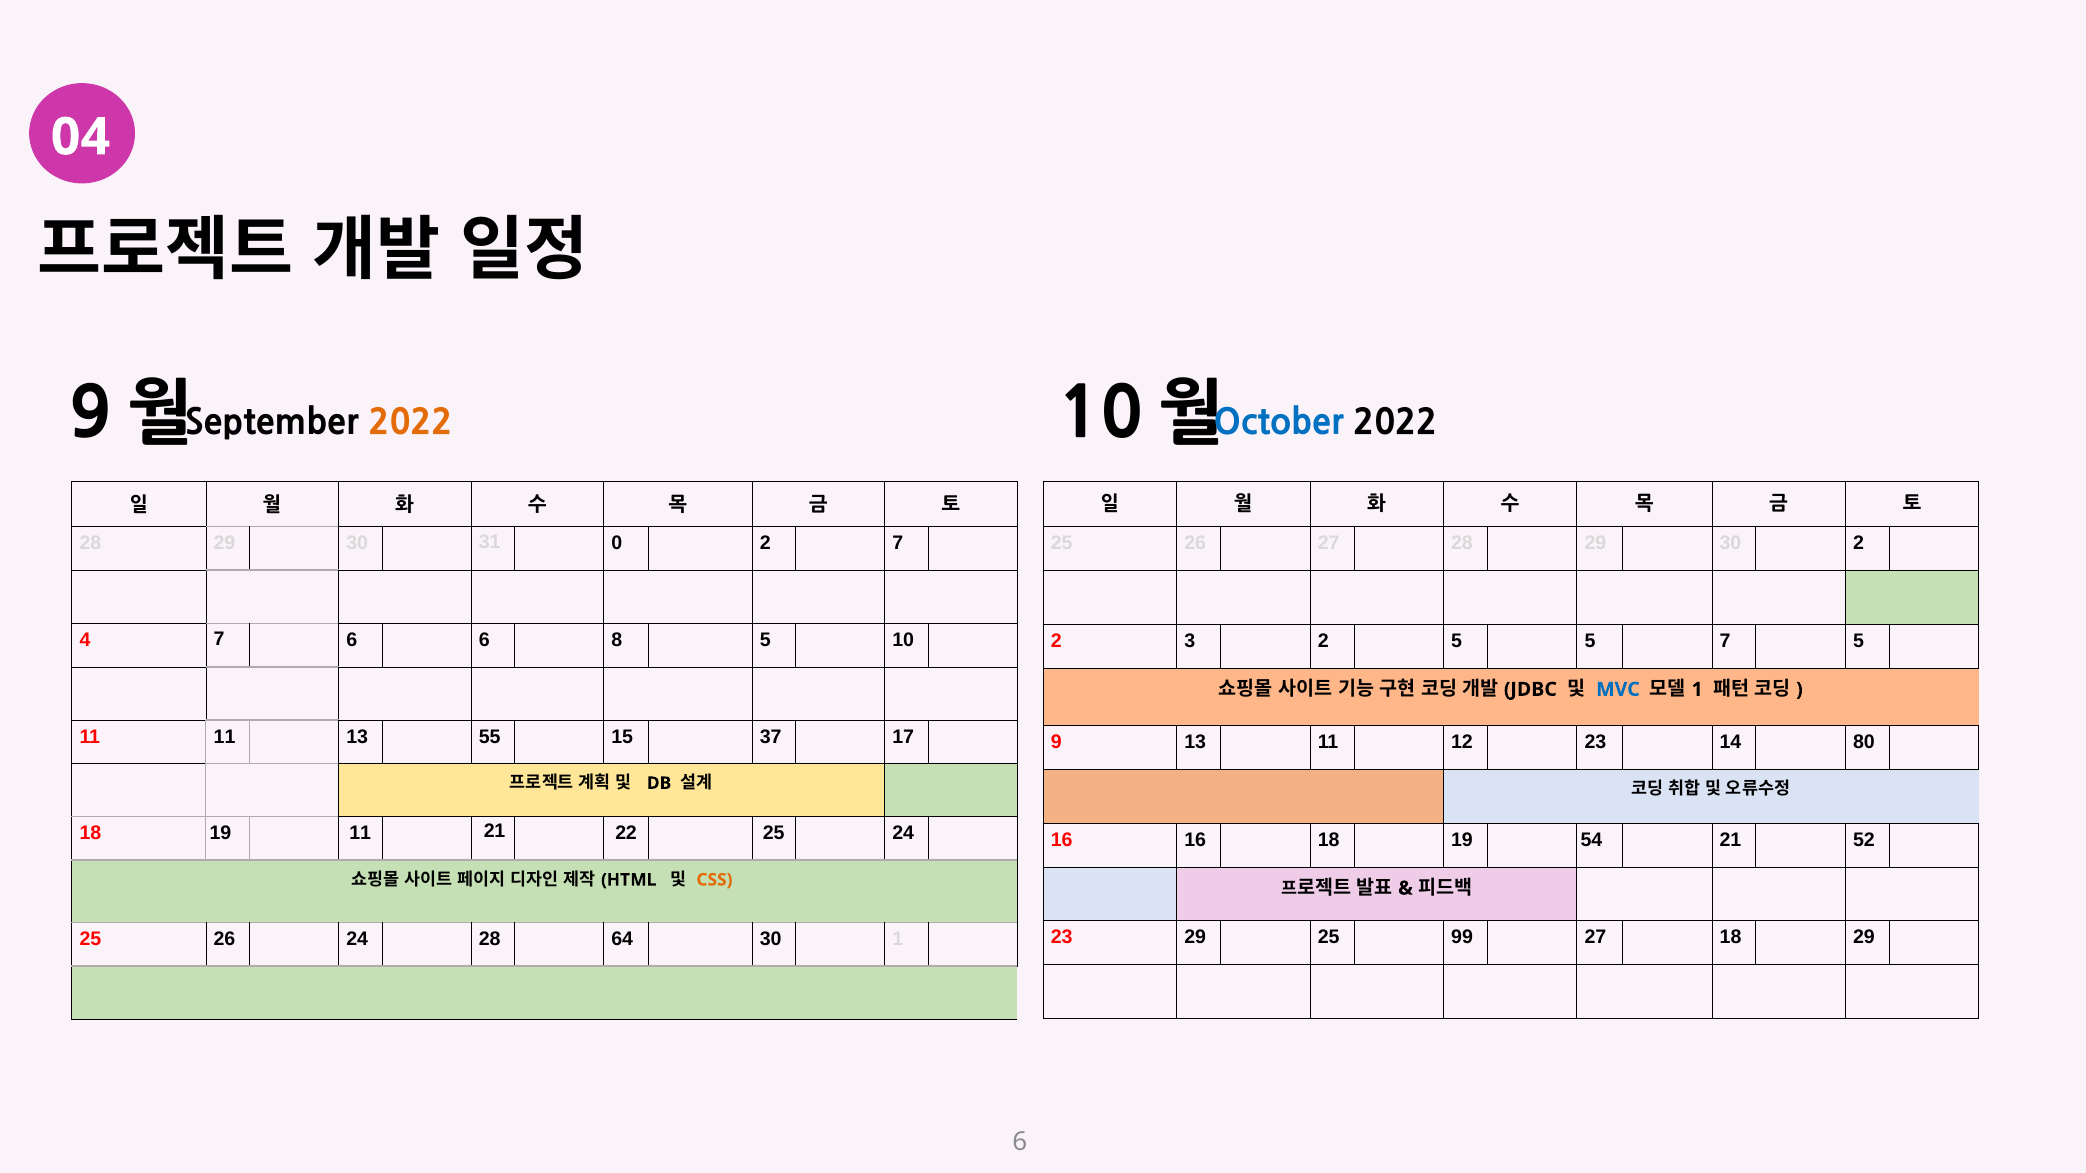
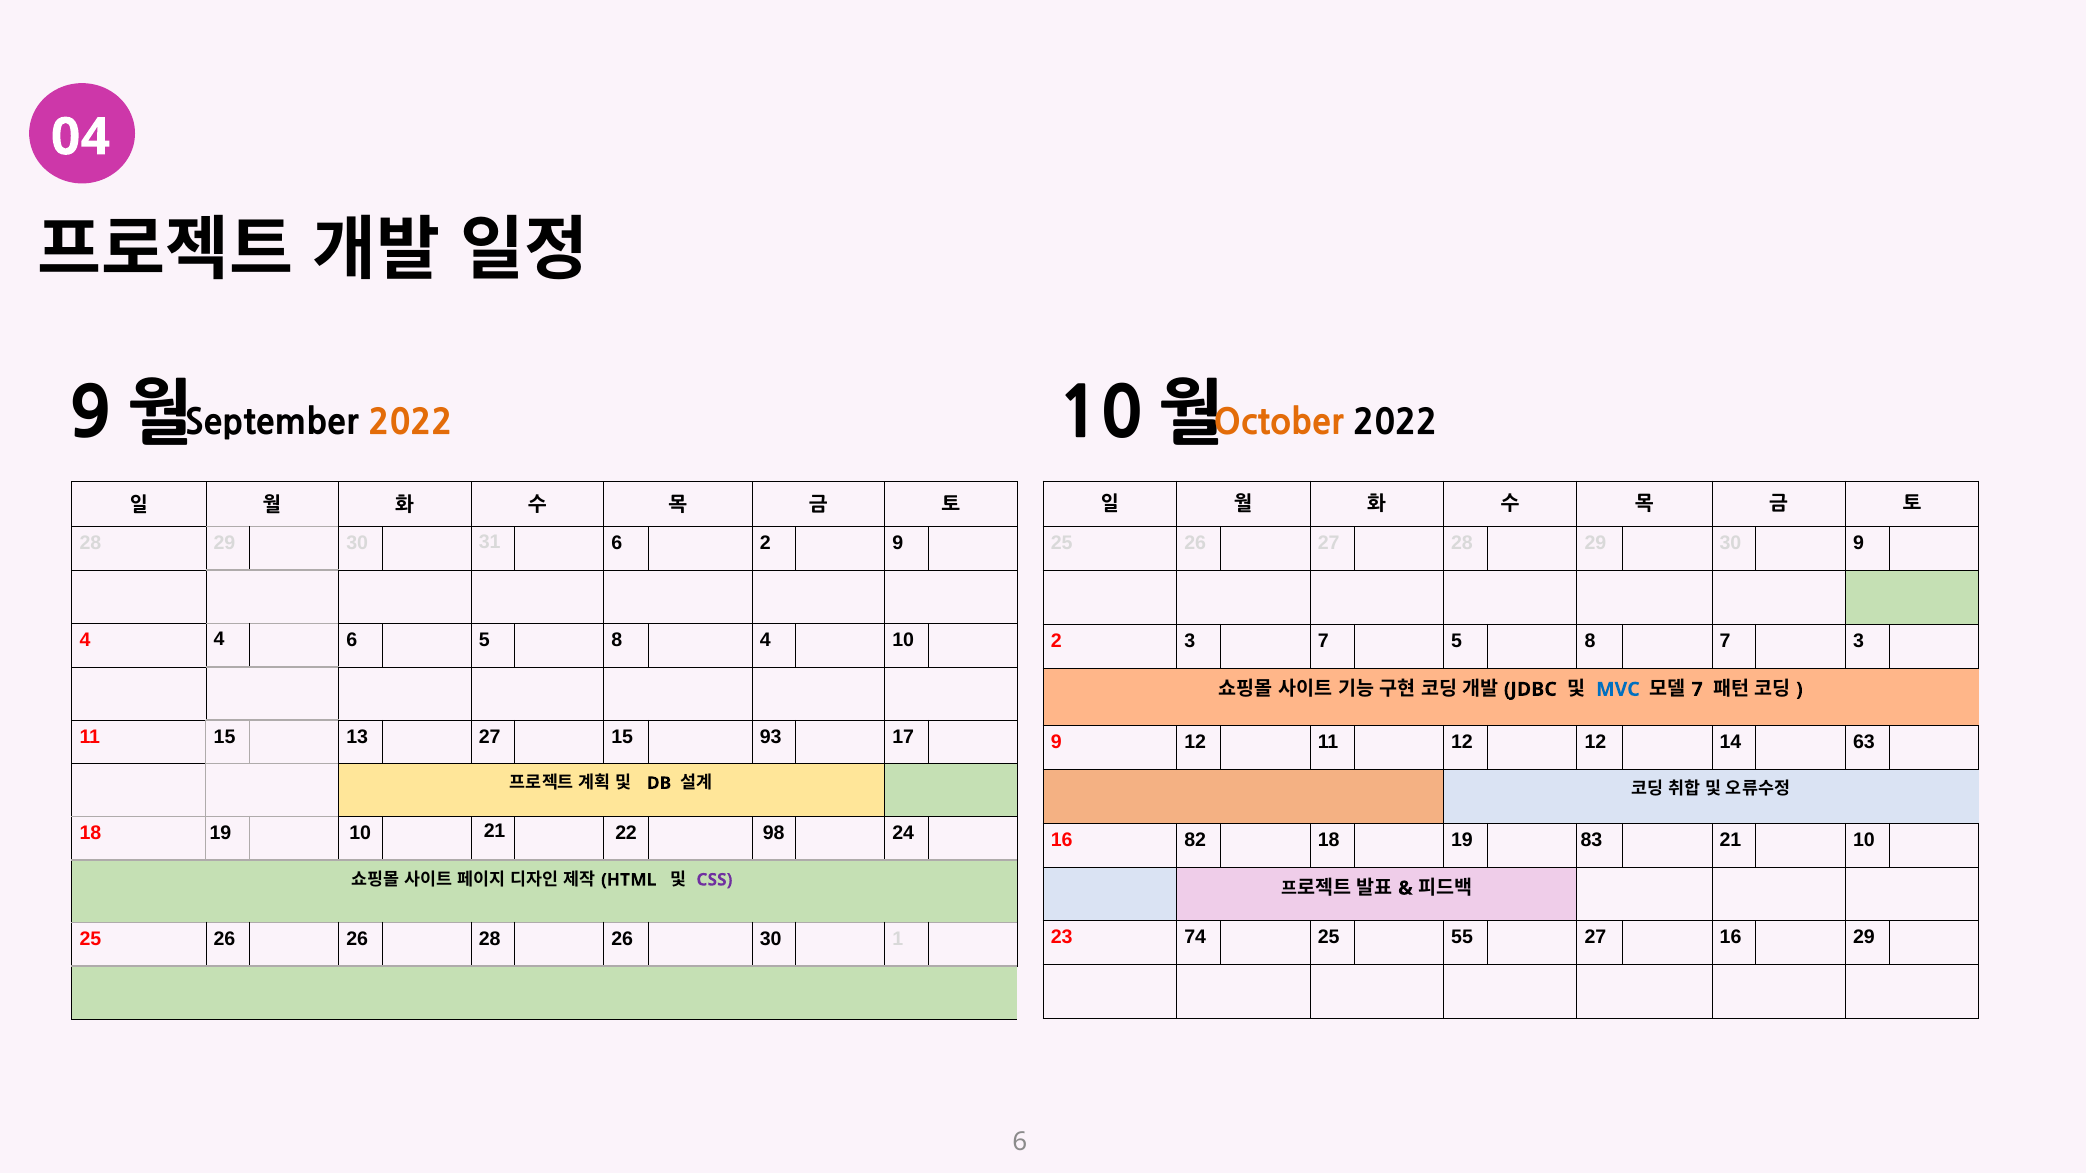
October colour: blue -> orange (1279, 423)
30 2: 2 -> 9 (1859, 543)
31 0: 0 -> 6 (617, 544)
2 7: 7 -> 9 (898, 544)
4 7: 7 -> 4 (219, 639)
6 6: 6 -> 5 (484, 640)
8 5: 5 -> 4 (765, 640)
3 2: 2 -> 7 (1323, 641)
5: 5 -> 8 (1590, 641)
7 5: 5 -> 3 (1859, 641)
1: 1 -> 7 (1697, 690)
11 11: 11 -> 15 (225, 737)
13 55: 55 -> 27 (490, 737)
37: 37 -> 93 (771, 737)
9 13: 13 -> 12 (1195, 742)
12 23: 23 -> 12 (1595, 742)
80: 80 -> 63 (1864, 742)
19 11: 11 -> 10 (360, 834)
22 25: 25 -> 98 (774, 834)
16 16: 16 -> 82 (1195, 840)
54: 54 -> 83 (1591, 840)
21 52: 52 -> 10 (1864, 840)
CSS colour: orange -> purple (714, 880)
23 29: 29 -> 74 (1195, 938)
99: 99 -> 55 (1462, 938)
27 18: 18 -> 16 (1731, 938)
26 24: 24 -> 26 (357, 939)
28 64: 64 -> 26 (622, 939)
